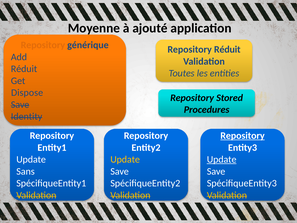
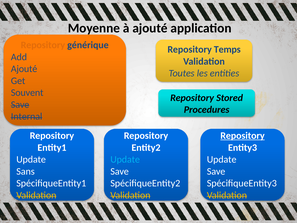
Repository Réduit: Réduit -> Temps (227, 49)
Réduit: Réduit -> Ajouté (24, 69)
Dispose: Dispose -> Souvent (27, 93)
Identity: Identity -> Internal (27, 116)
Update colour: yellow -> light blue (125, 159)
Update underline: present -> none (222, 159)
